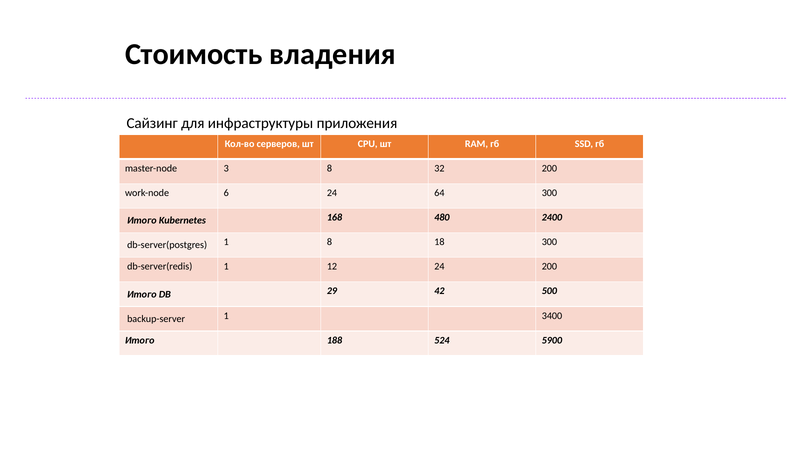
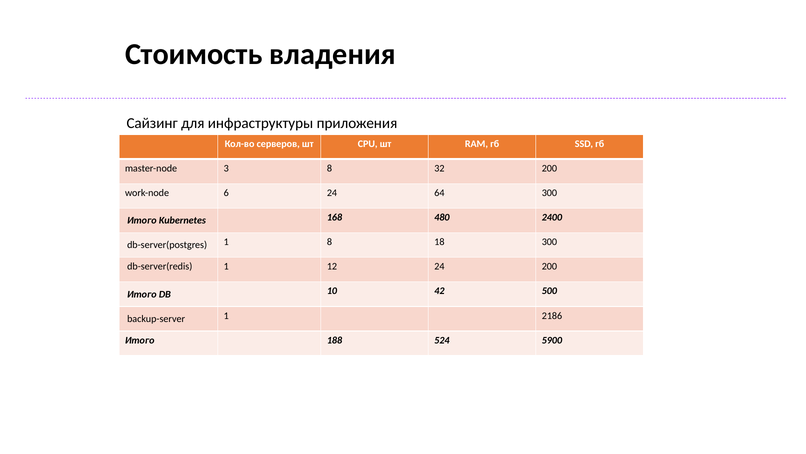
29: 29 -> 10 (332, 291)
3400: 3400 -> 2186 (552, 315)
